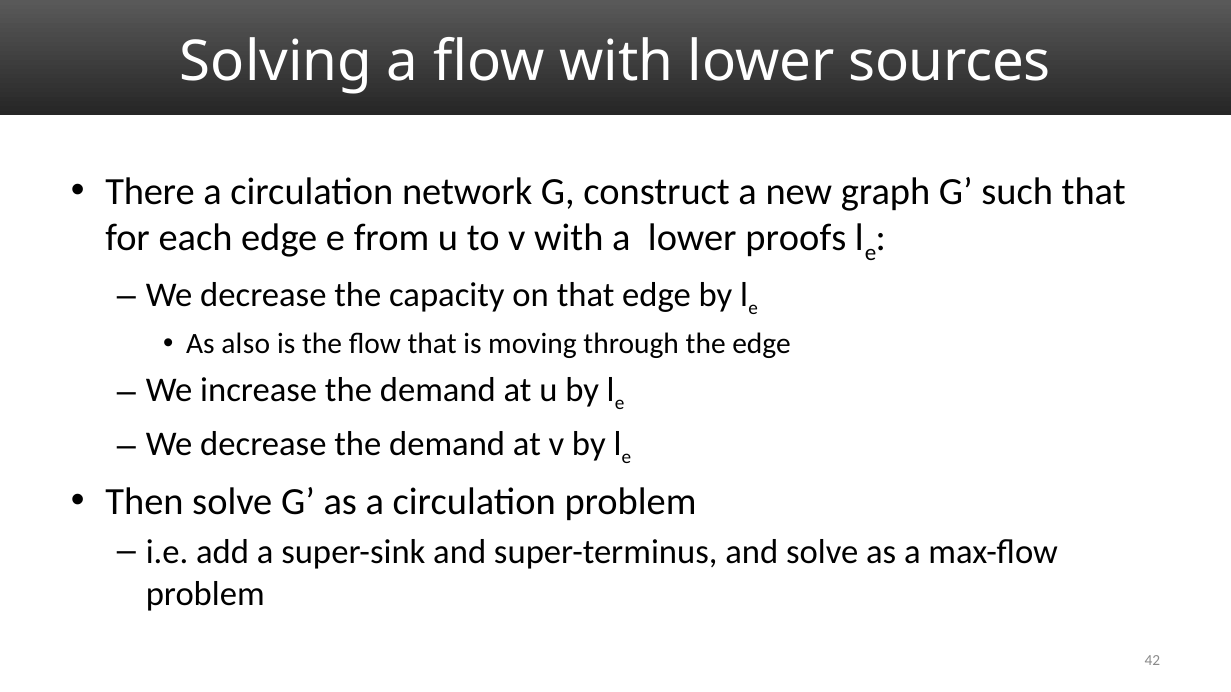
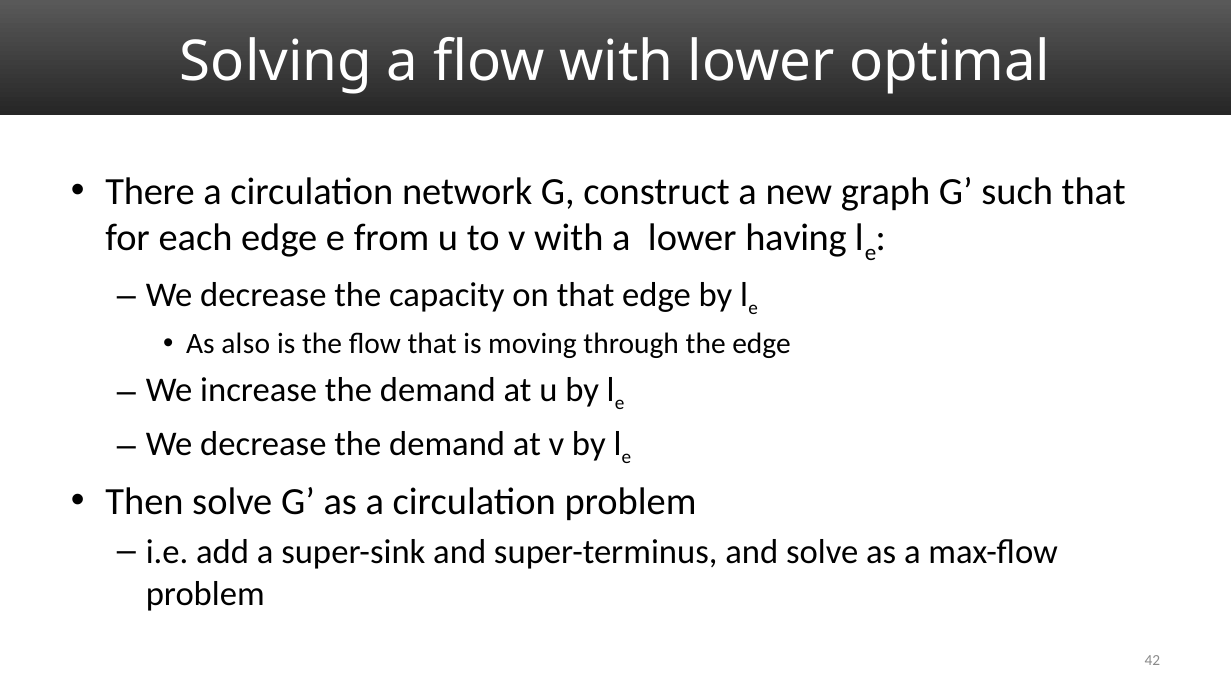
sources: sources -> optimal (950, 62)
proofs: proofs -> having (796, 238)
